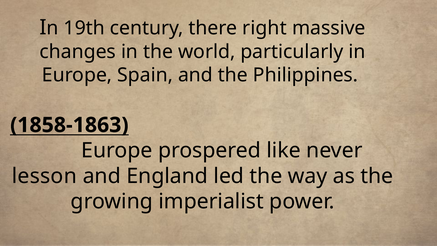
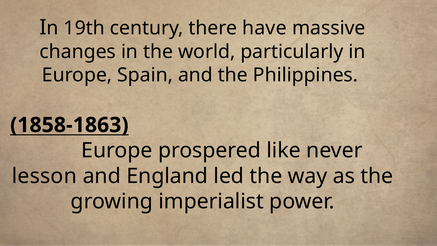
right: right -> have (264, 28)
